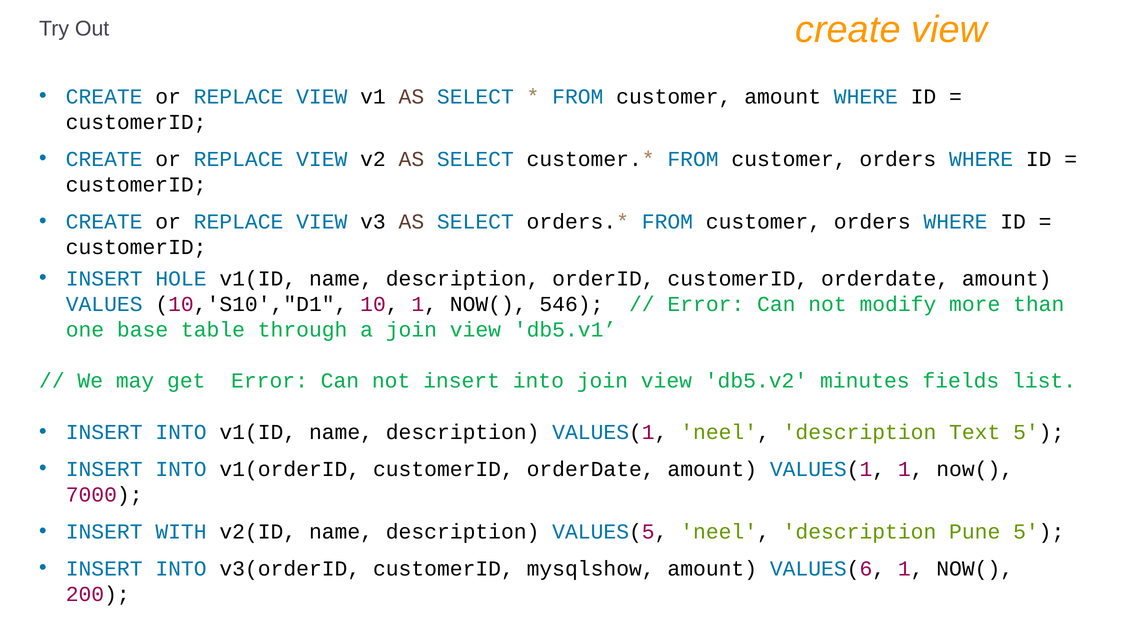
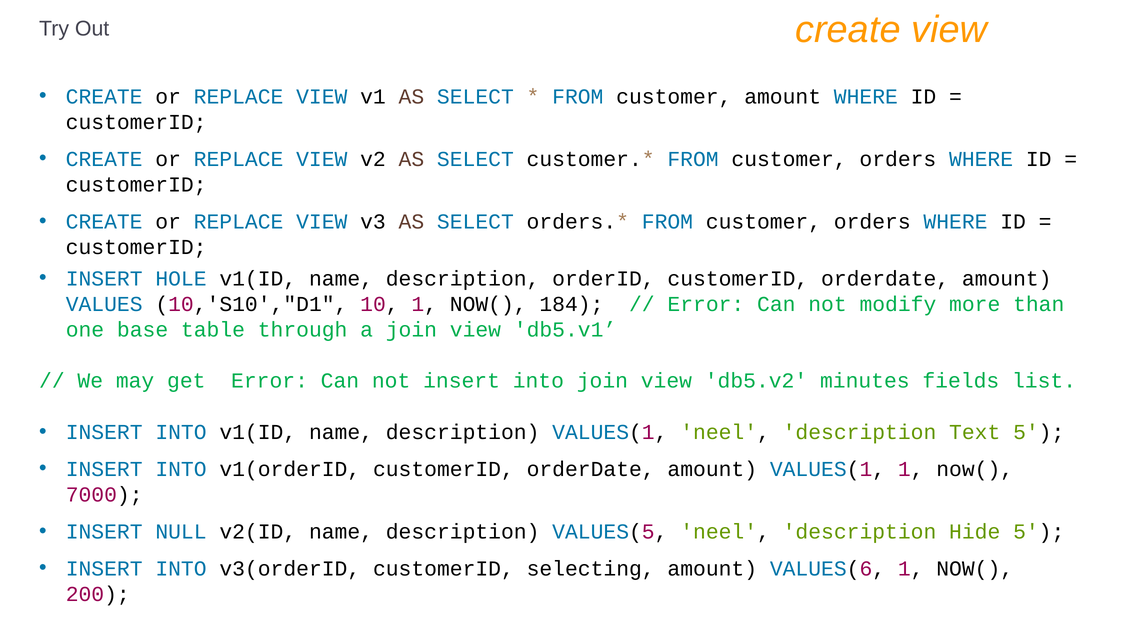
546: 546 -> 184 (571, 304)
WITH: WITH -> NULL (181, 532)
Pune: Pune -> Hide (975, 532)
mysqlshow: mysqlshow -> selecting (591, 569)
